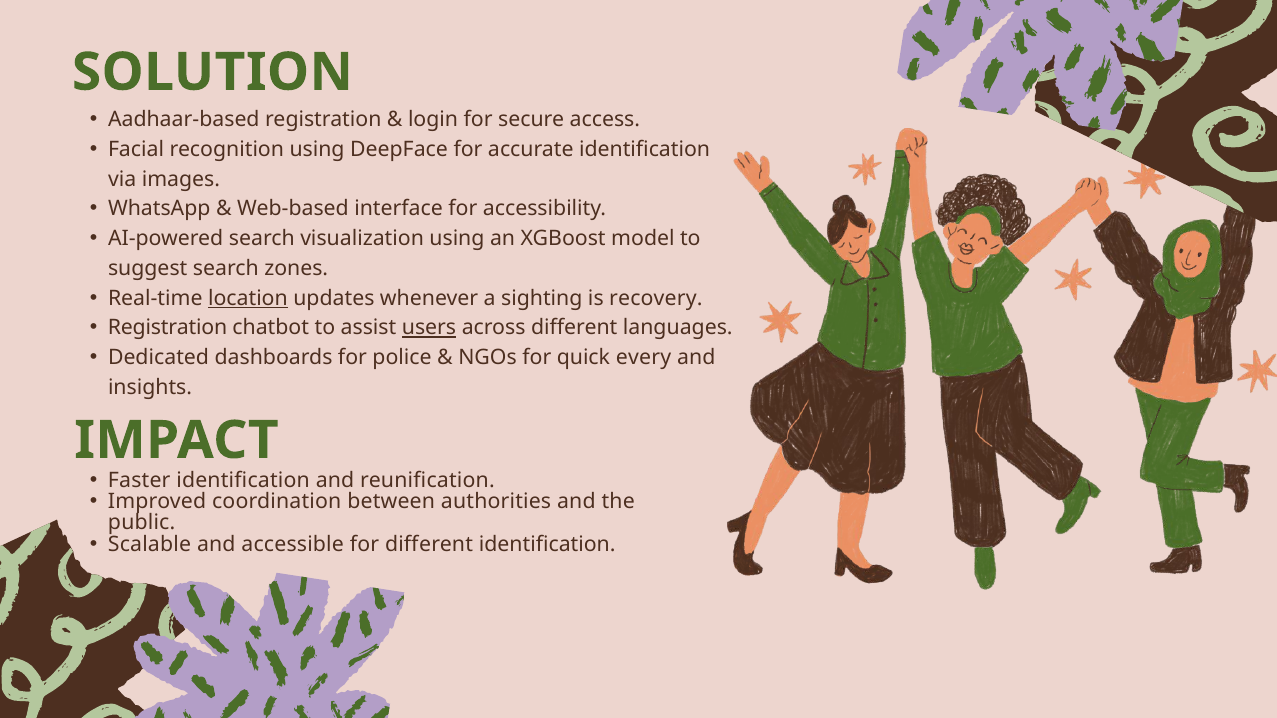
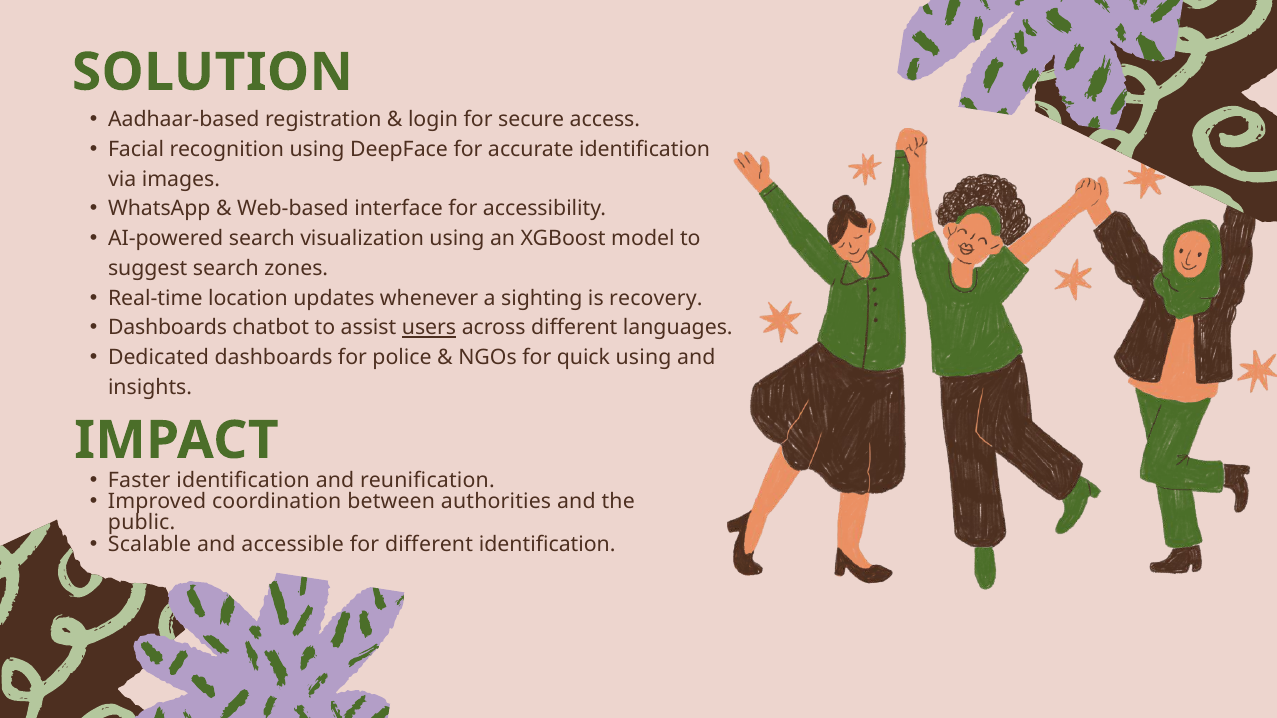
location underline: present -> none (248, 298)
Registration: Registration -> Dashboards (168, 328)
quick every: every -> using (644, 358)
